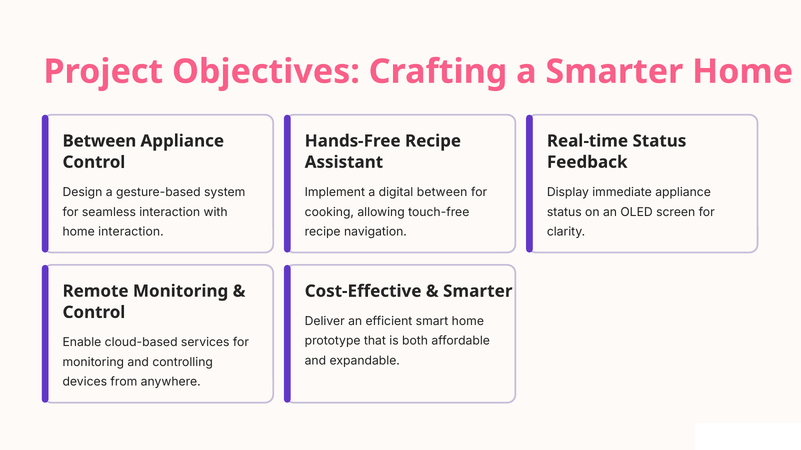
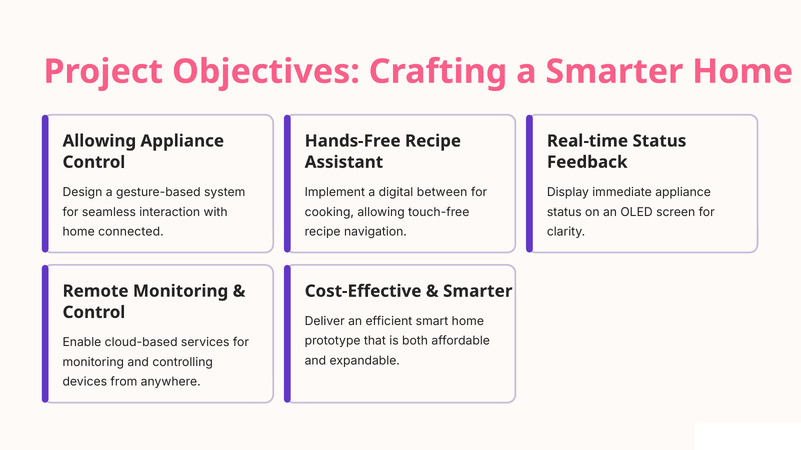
Between: Between -> Allowing (99, 141)
home interaction: interaction -> connected (131, 232)
